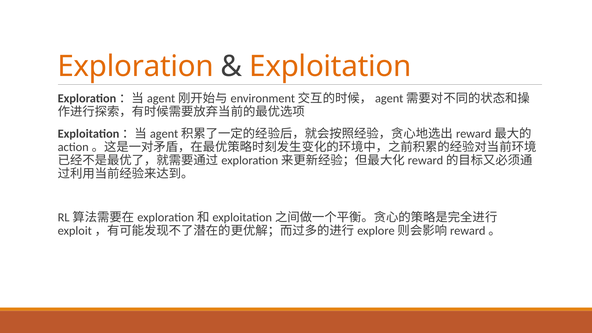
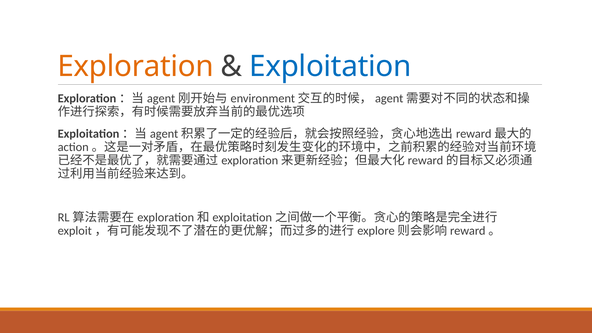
Exploitation colour: orange -> blue (330, 66)
